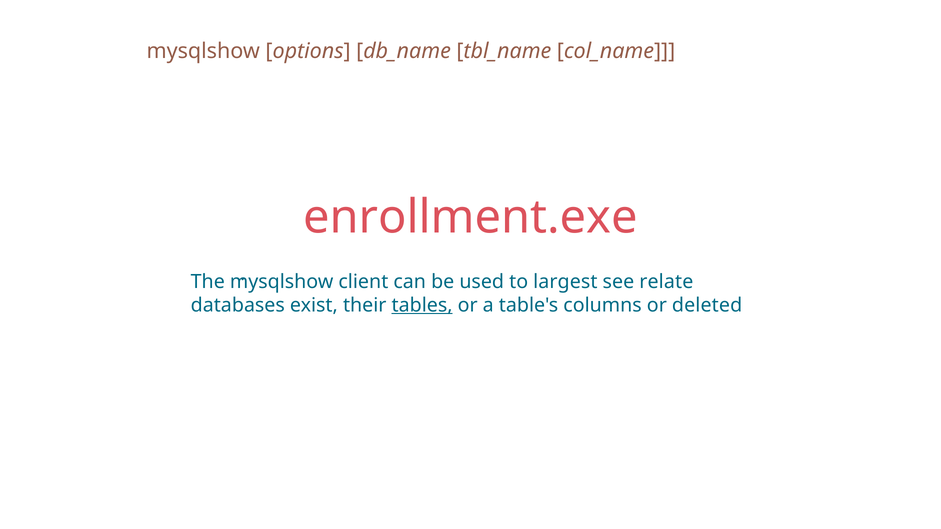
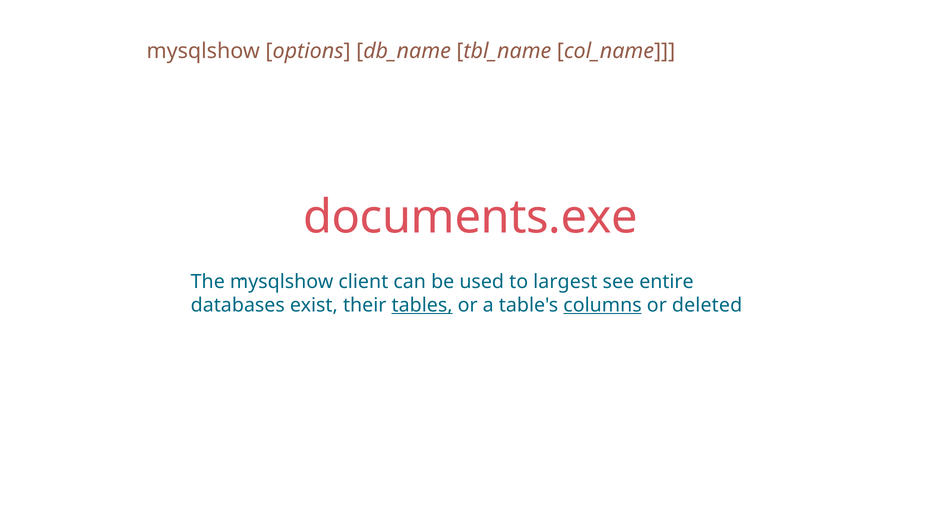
enrollment.exe: enrollment.exe -> documents.exe (471, 217)
relate: relate -> entire (666, 282)
columns underline: none -> present (603, 305)
